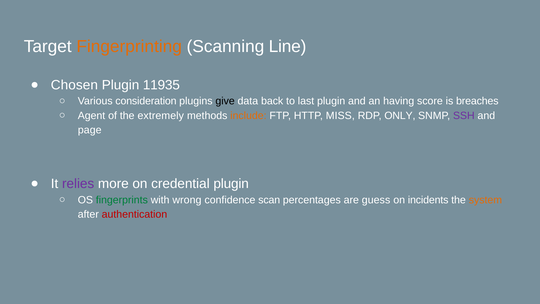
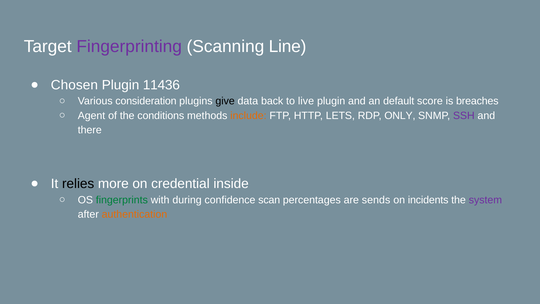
Fingerprinting colour: orange -> purple (129, 46)
11935: 11935 -> 11436 (161, 85)
last: last -> live (306, 101)
having: having -> default (399, 101)
extremely: extremely -> conditions (161, 116)
MISS: MISS -> LETS (340, 116)
page: page -> there (90, 130)
relies colour: purple -> black (78, 184)
credential plugin: plugin -> inside (231, 184)
wrong: wrong -> during (187, 200)
guess: guess -> sends (376, 200)
system colour: orange -> purple (485, 200)
authentication colour: red -> orange (134, 214)
